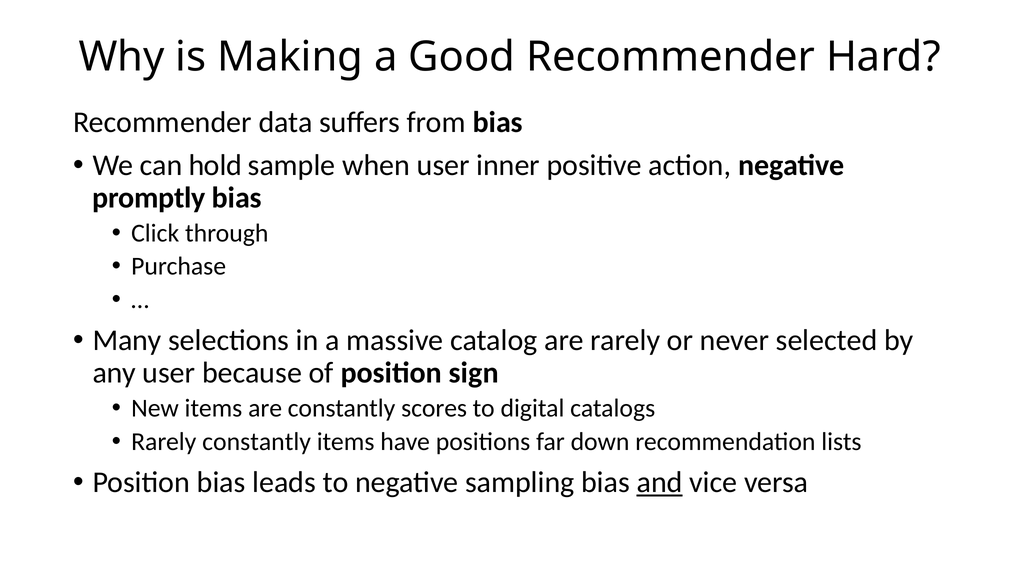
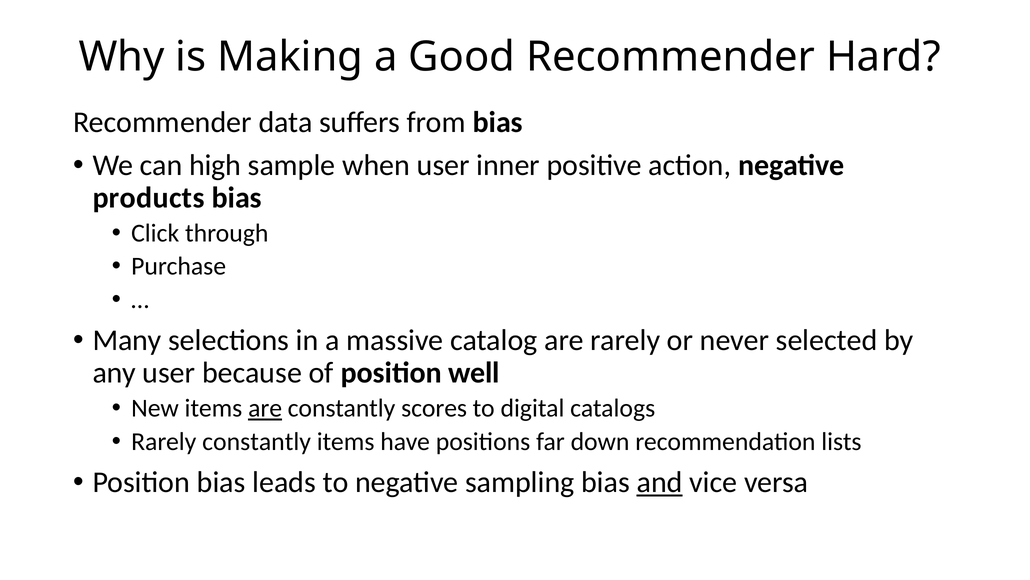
hold: hold -> high (215, 165)
promptly: promptly -> products (149, 198)
sign: sign -> well (474, 372)
are underline: none -> present (265, 408)
